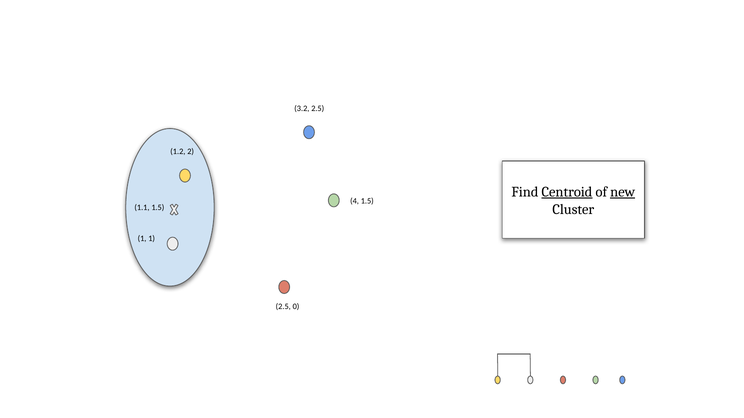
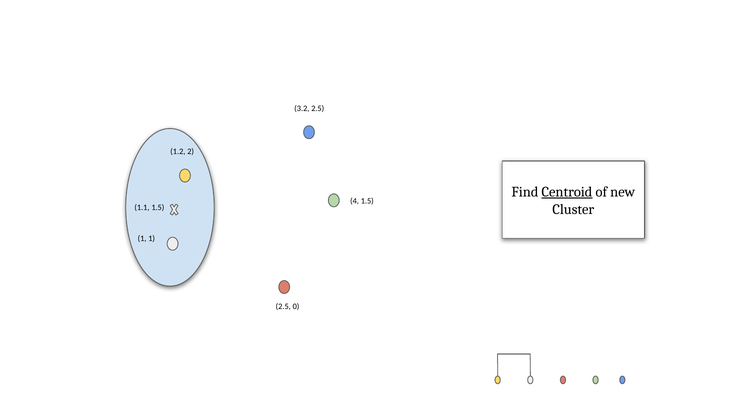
new underline: present -> none (623, 192)
